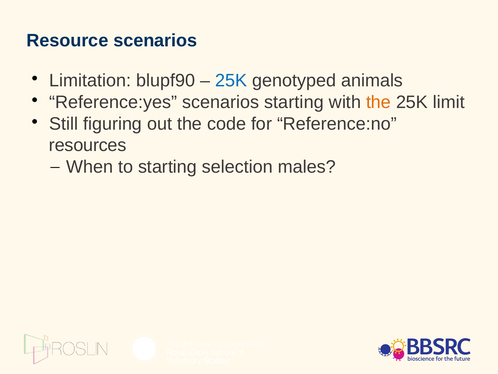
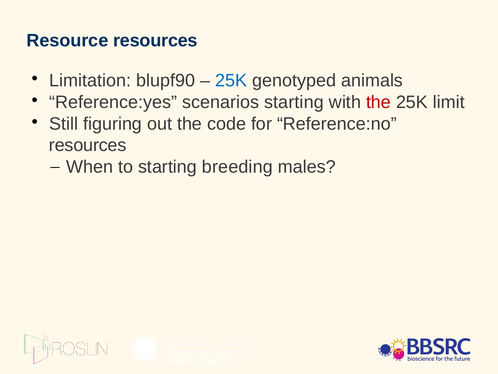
Resource scenarios: scenarios -> resources (155, 40)
the colour: orange -> red (379, 102)
selection: selection -> breeding (237, 167)
